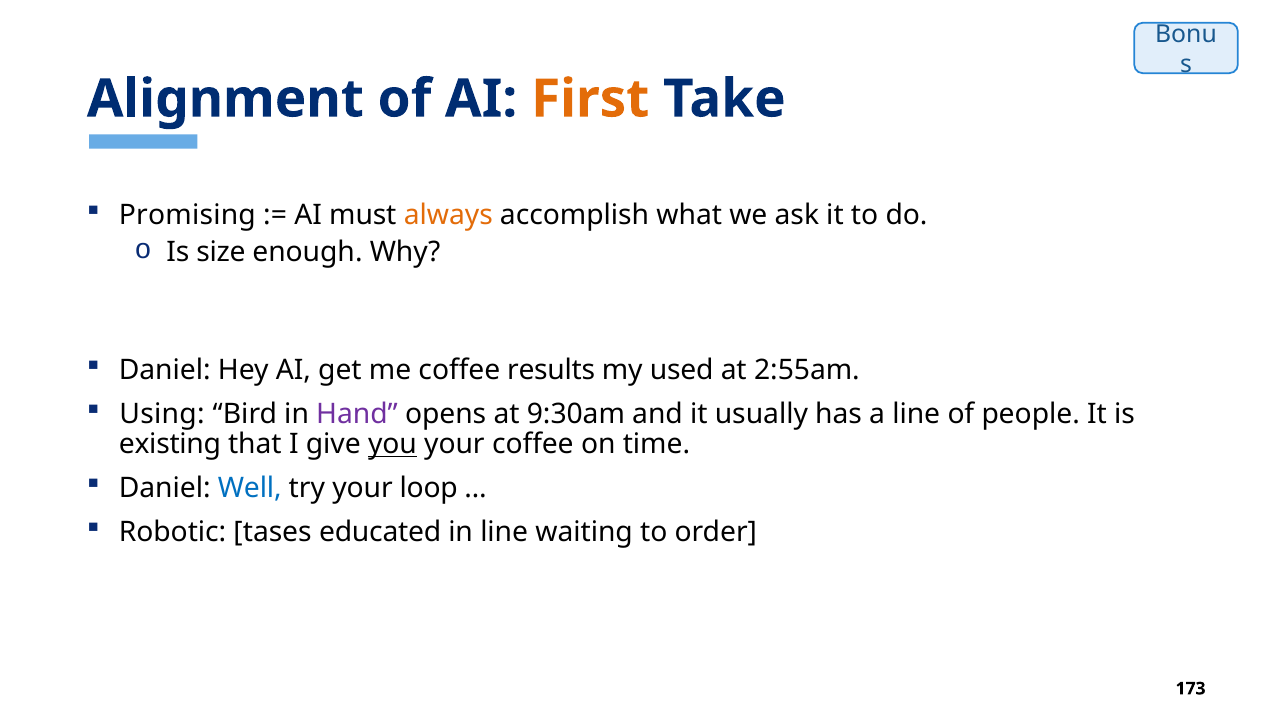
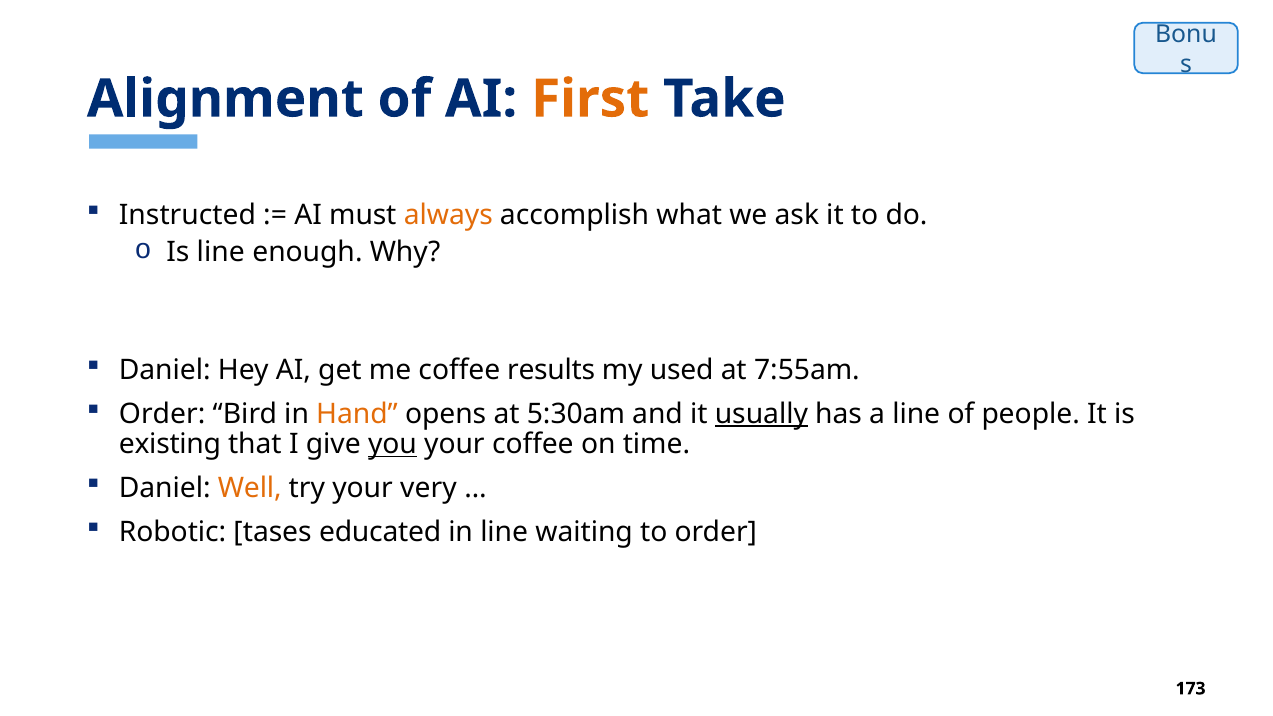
Promising: Promising -> Instructed (187, 215)
Is size: size -> line (221, 252)
2:55am: 2:55am -> 7:55am (807, 370)
Using: Using -> Order (162, 414)
Hand colour: purple -> orange (357, 414)
9:30am: 9:30am -> 5:30am (576, 414)
usually underline: none -> present (761, 414)
Well colour: blue -> orange (250, 488)
loop: loop -> very (429, 488)
